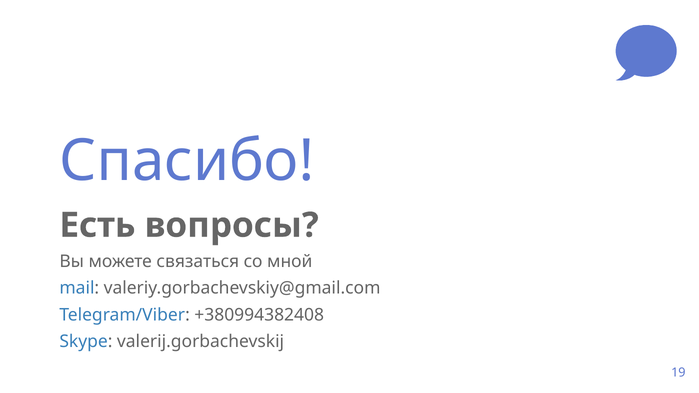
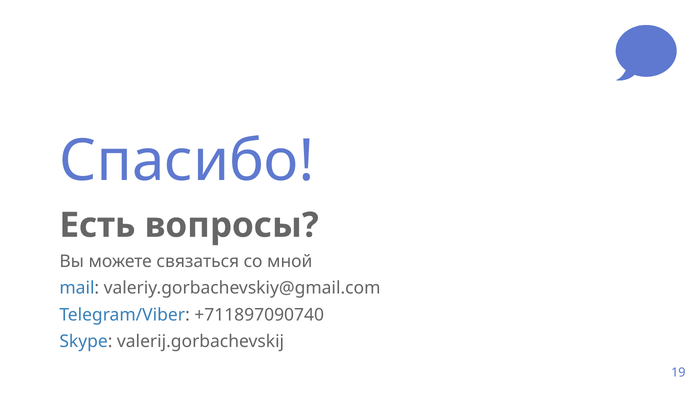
+380994382408: +380994382408 -> +711897090740 (259, 315)
